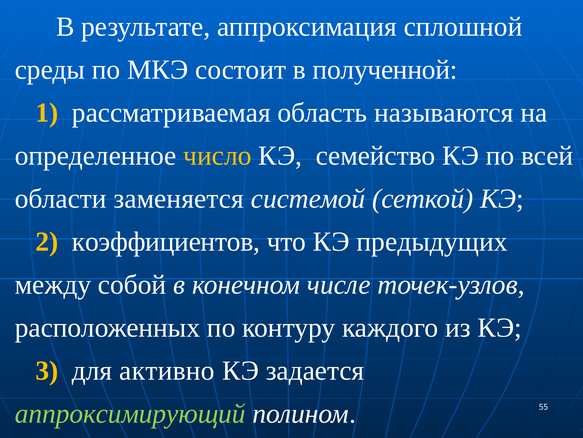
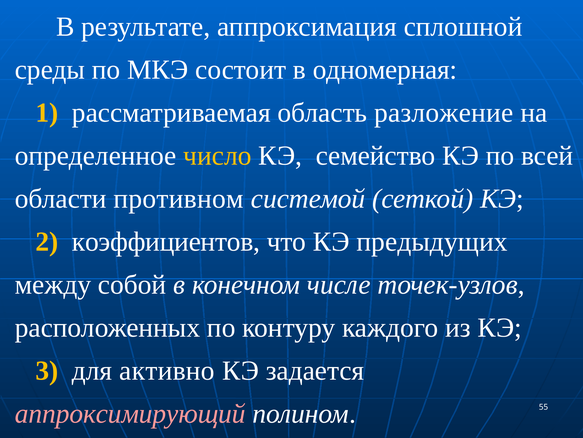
полученной: полученной -> одномерная (385, 70)
называются: называются -> разложение (444, 112)
заменяется: заменяется -> противном (178, 198)
аппроксимирующий colour: light green -> pink (130, 413)
